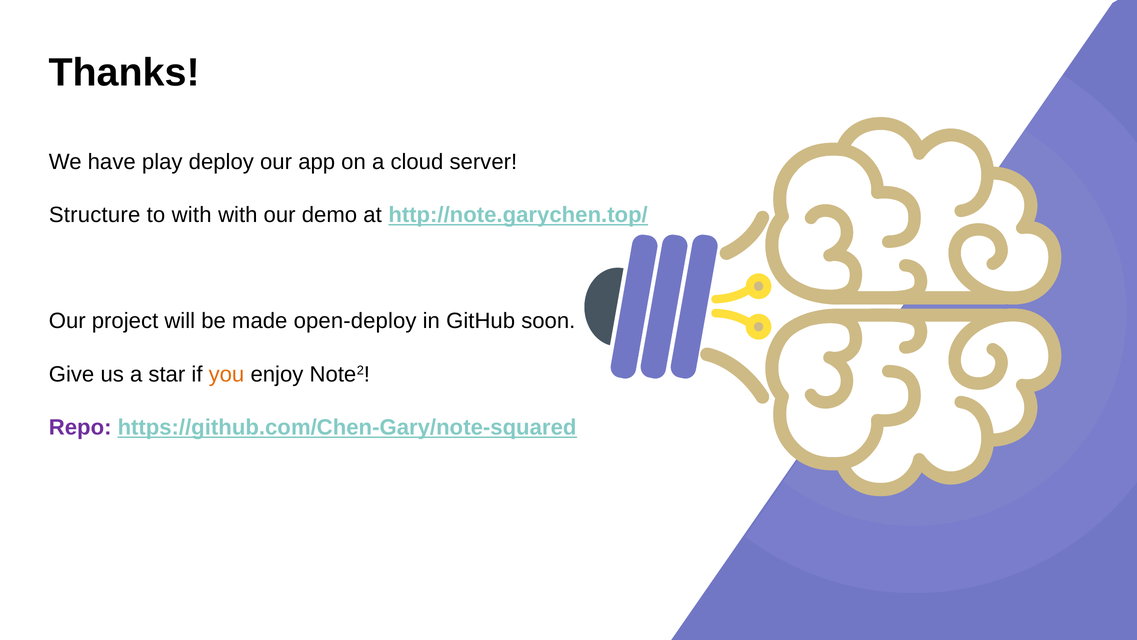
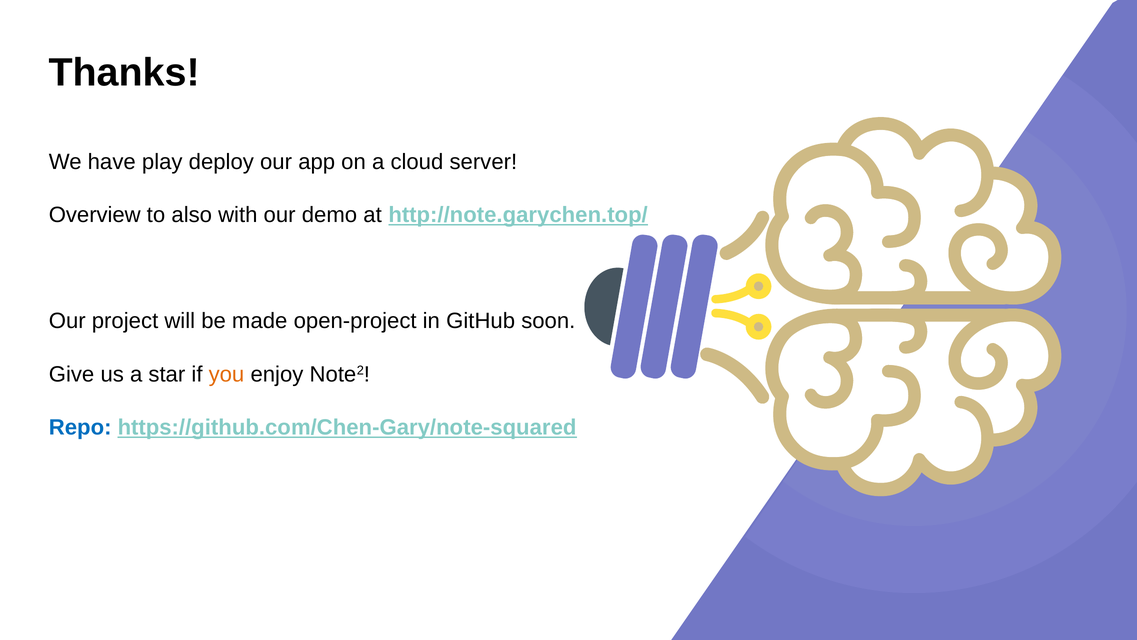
Structure: Structure -> Overview (95, 215)
to with: with -> also (192, 215)
open-deploy: open-deploy -> open-project (355, 321)
Repo colour: purple -> blue (80, 427)
